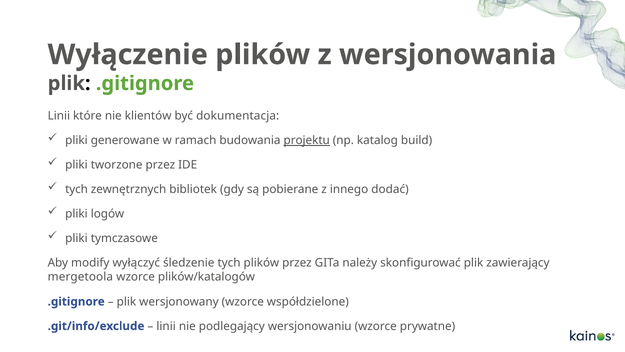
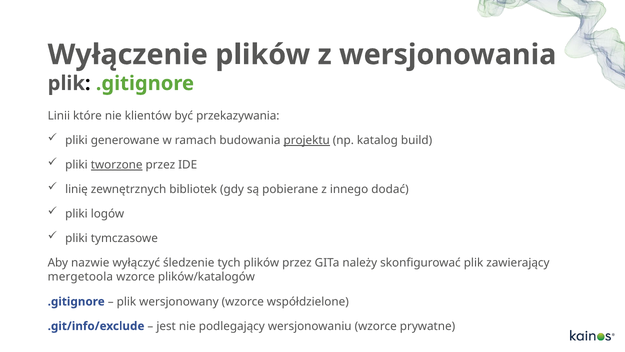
dokumentacja: dokumentacja -> przekazywania (238, 116)
tworzone underline: none -> present (117, 165)
tych: tych -> linię (77, 189)
modify: modify -> nazwie (90, 263)
linii: linii -> jest (166, 326)
